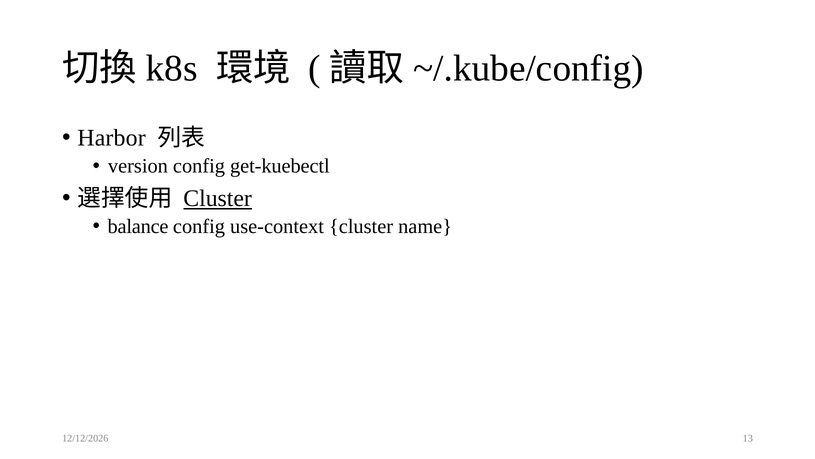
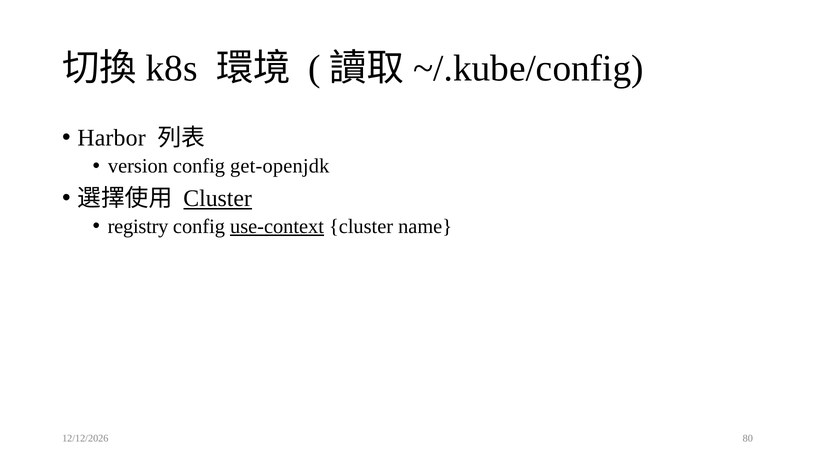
get-kuebectl: get-kuebectl -> get-openjdk (280, 166)
balance: balance -> registry (138, 226)
use-context underline: none -> present (277, 226)
13: 13 -> 80 (748, 438)
